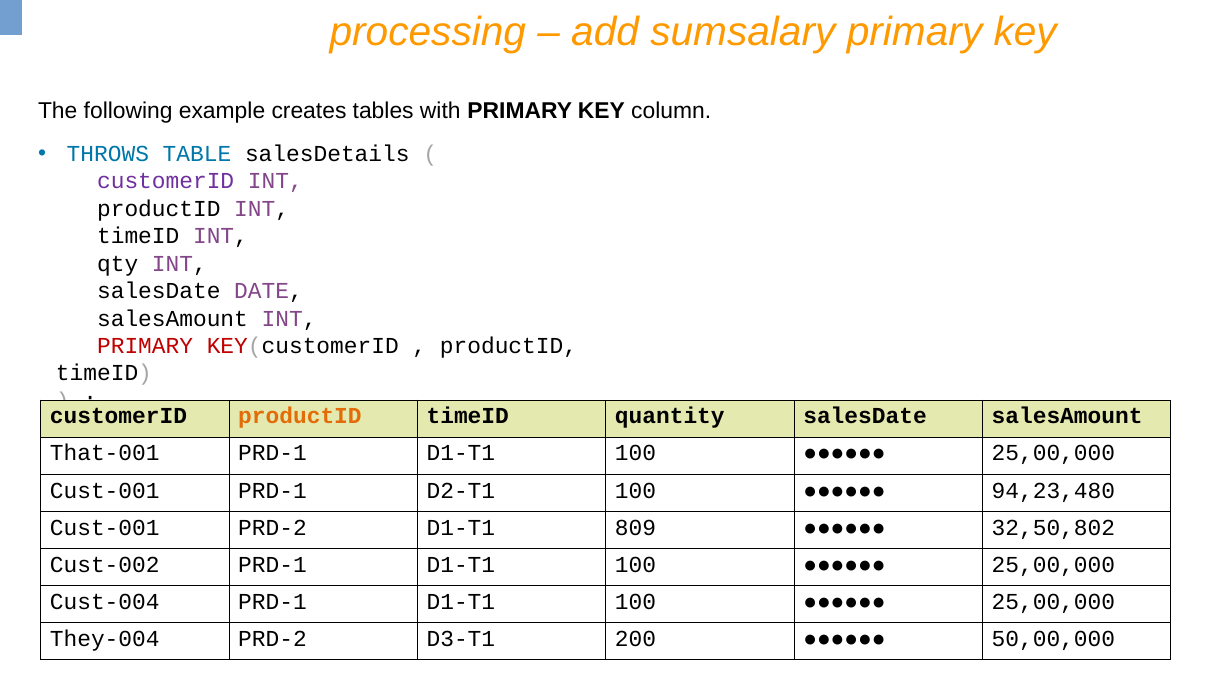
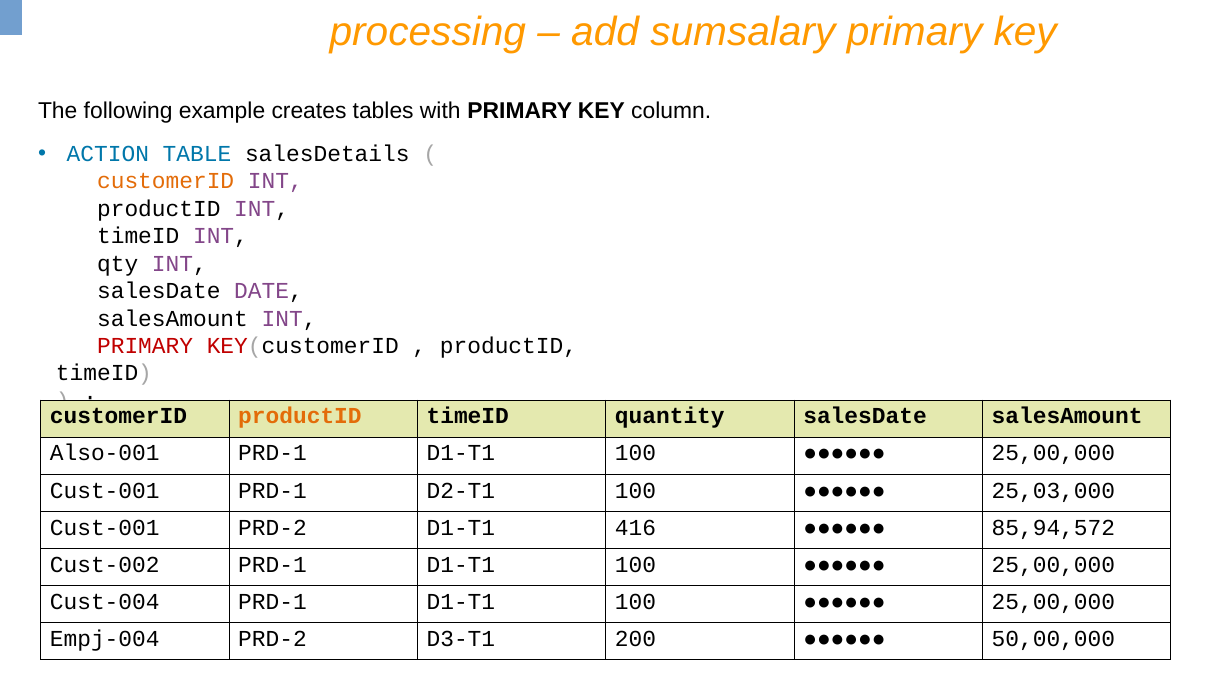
THROWS: THROWS -> ACTION (108, 154)
customerID colour: purple -> orange (166, 181)
That-001: That-001 -> Also-001 (105, 453)
94,23,480: 94,23,480 -> 25,03,000 (1053, 490)
809: 809 -> 416 (636, 527)
32,50,802: 32,50,802 -> 85,94,572 (1053, 527)
They-004: They-004 -> Empj-004 (105, 639)
